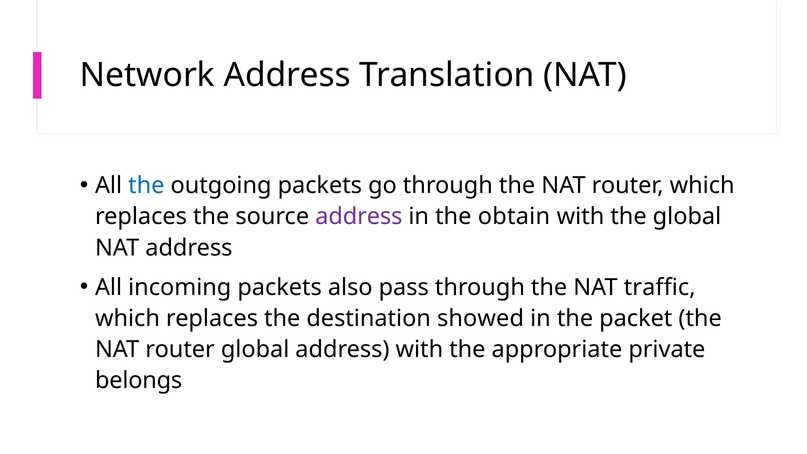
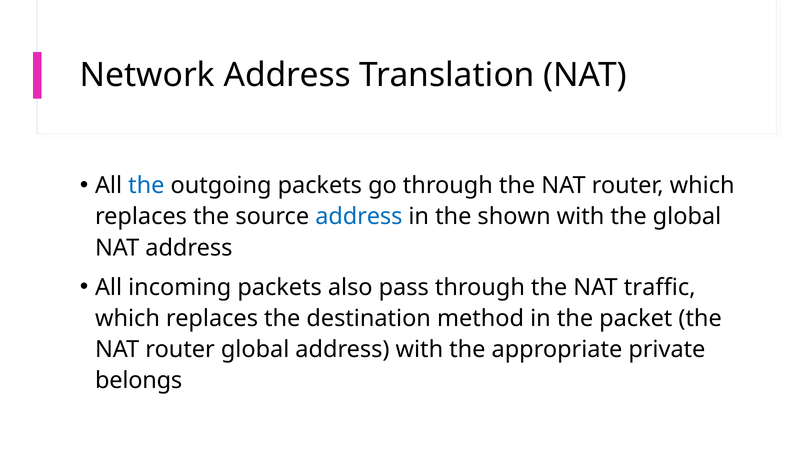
address colour: purple -> blue (359, 217)
obtain: obtain -> shown (514, 217)
showed: showed -> method (481, 318)
